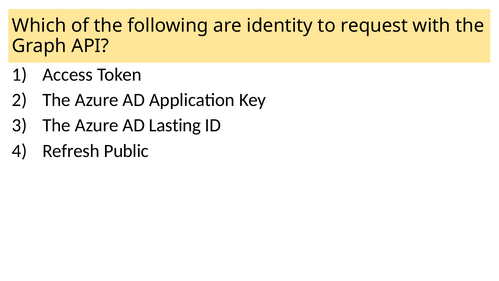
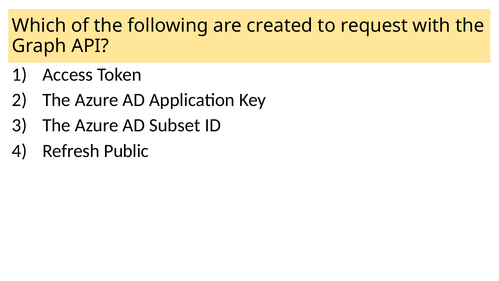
identity: identity -> created (280, 26)
Lasting: Lasting -> Subset (175, 125)
